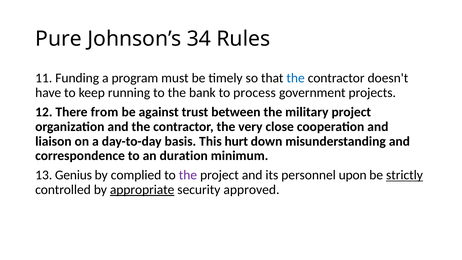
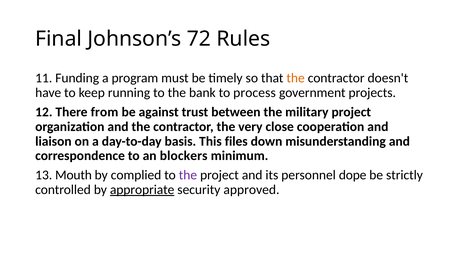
Pure: Pure -> Final (59, 39)
34: 34 -> 72 (199, 39)
the colour: blue -> orange (296, 78)
hurt: hurt -> files (236, 141)
duration: duration -> blockers (184, 156)
Genius: Genius -> Mouth (74, 175)
upon: upon -> dope (353, 175)
strictly underline: present -> none (404, 175)
